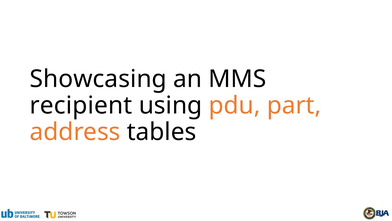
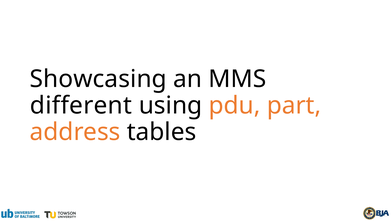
recipient: recipient -> different (81, 105)
